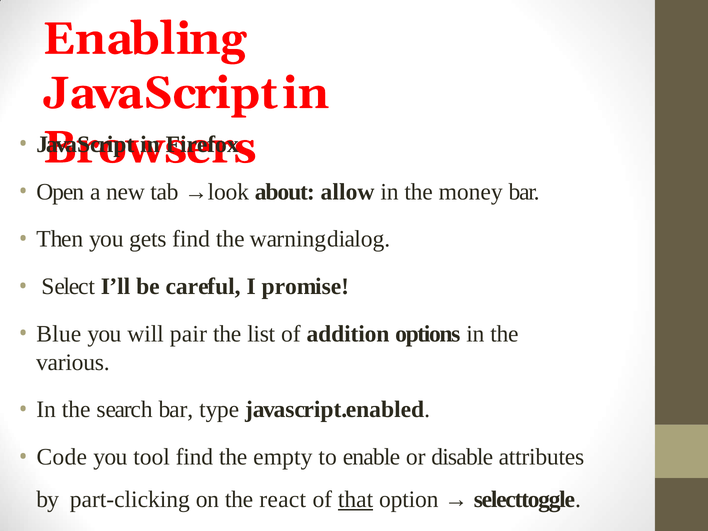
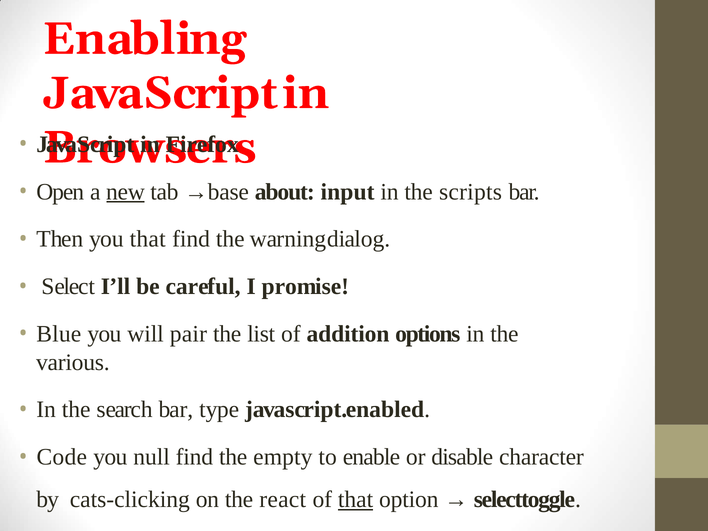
new underline: none -> present (125, 192)
→look: →look -> →base (217, 192)
allow: allow -> input (348, 192)
money: money -> scripts (471, 192)
you gets: gets -> that (148, 239)
tool: tool -> null (152, 457)
attributes: attributes -> character (541, 457)
part-clicking: part-clicking -> cats-clicking (130, 500)
